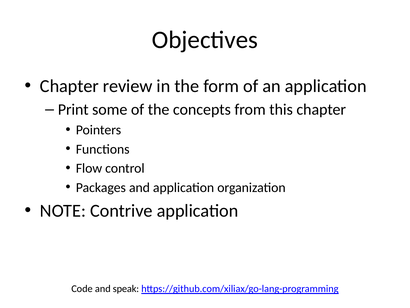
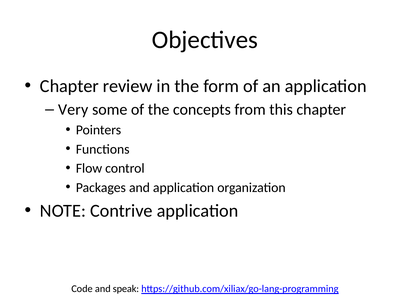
Print: Print -> Very (73, 110)
